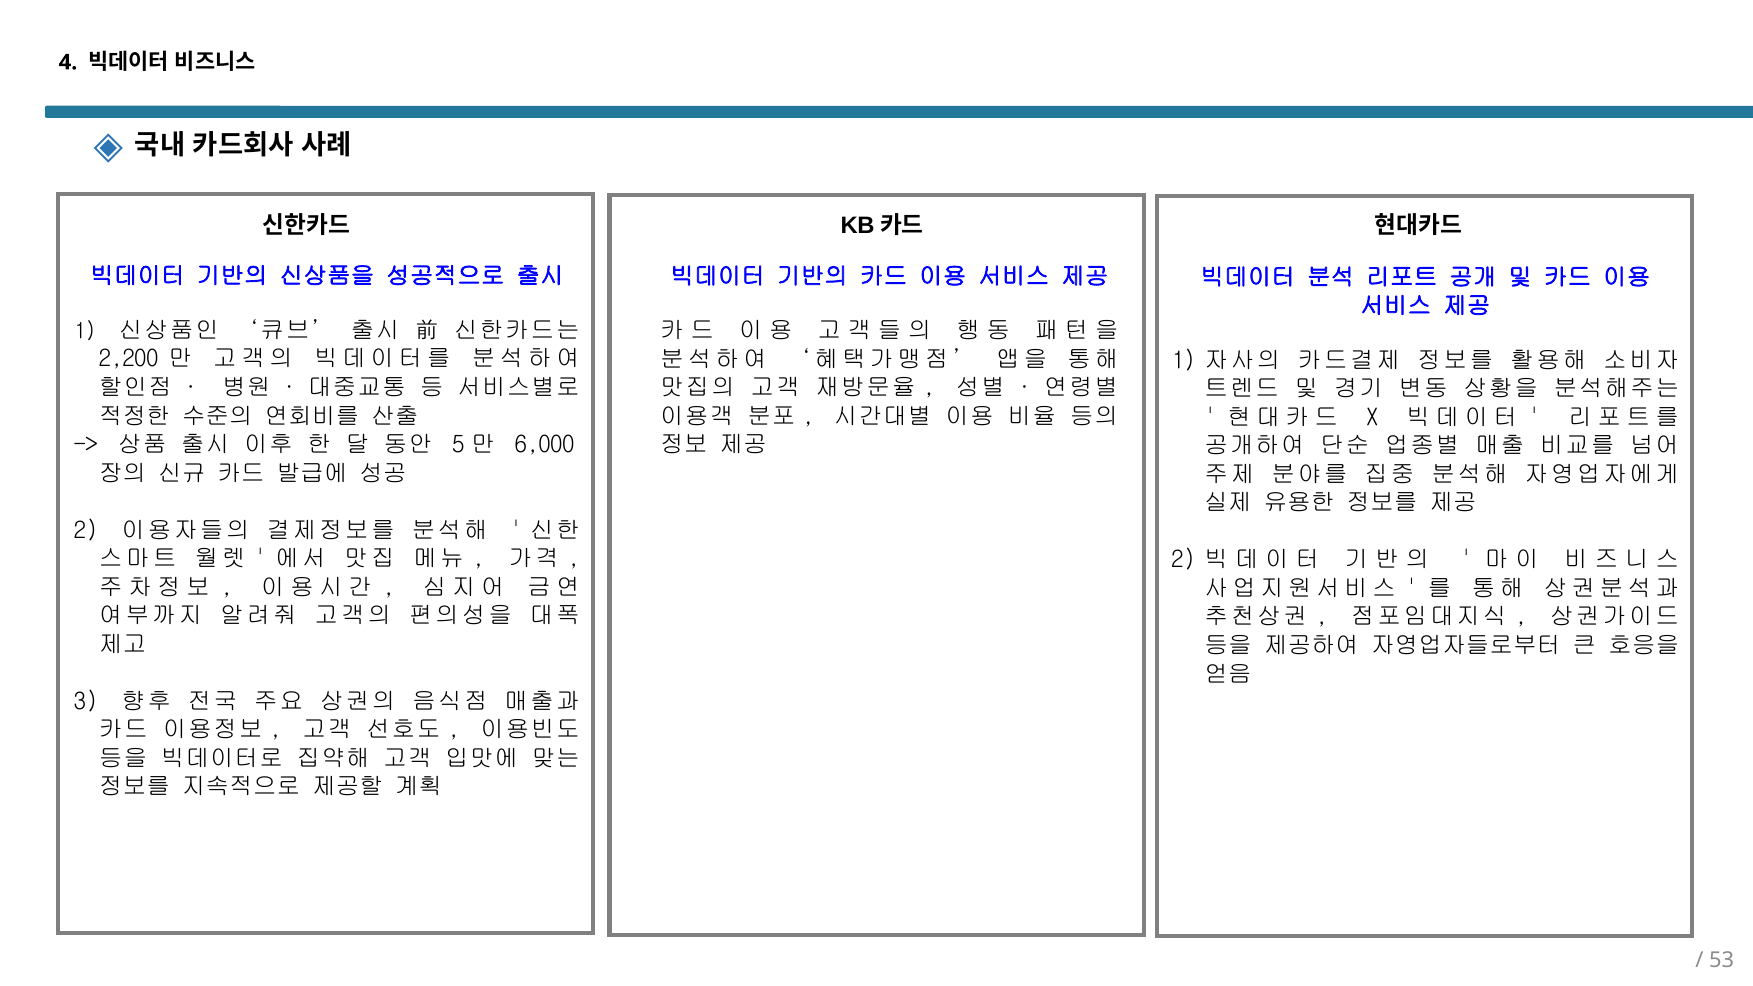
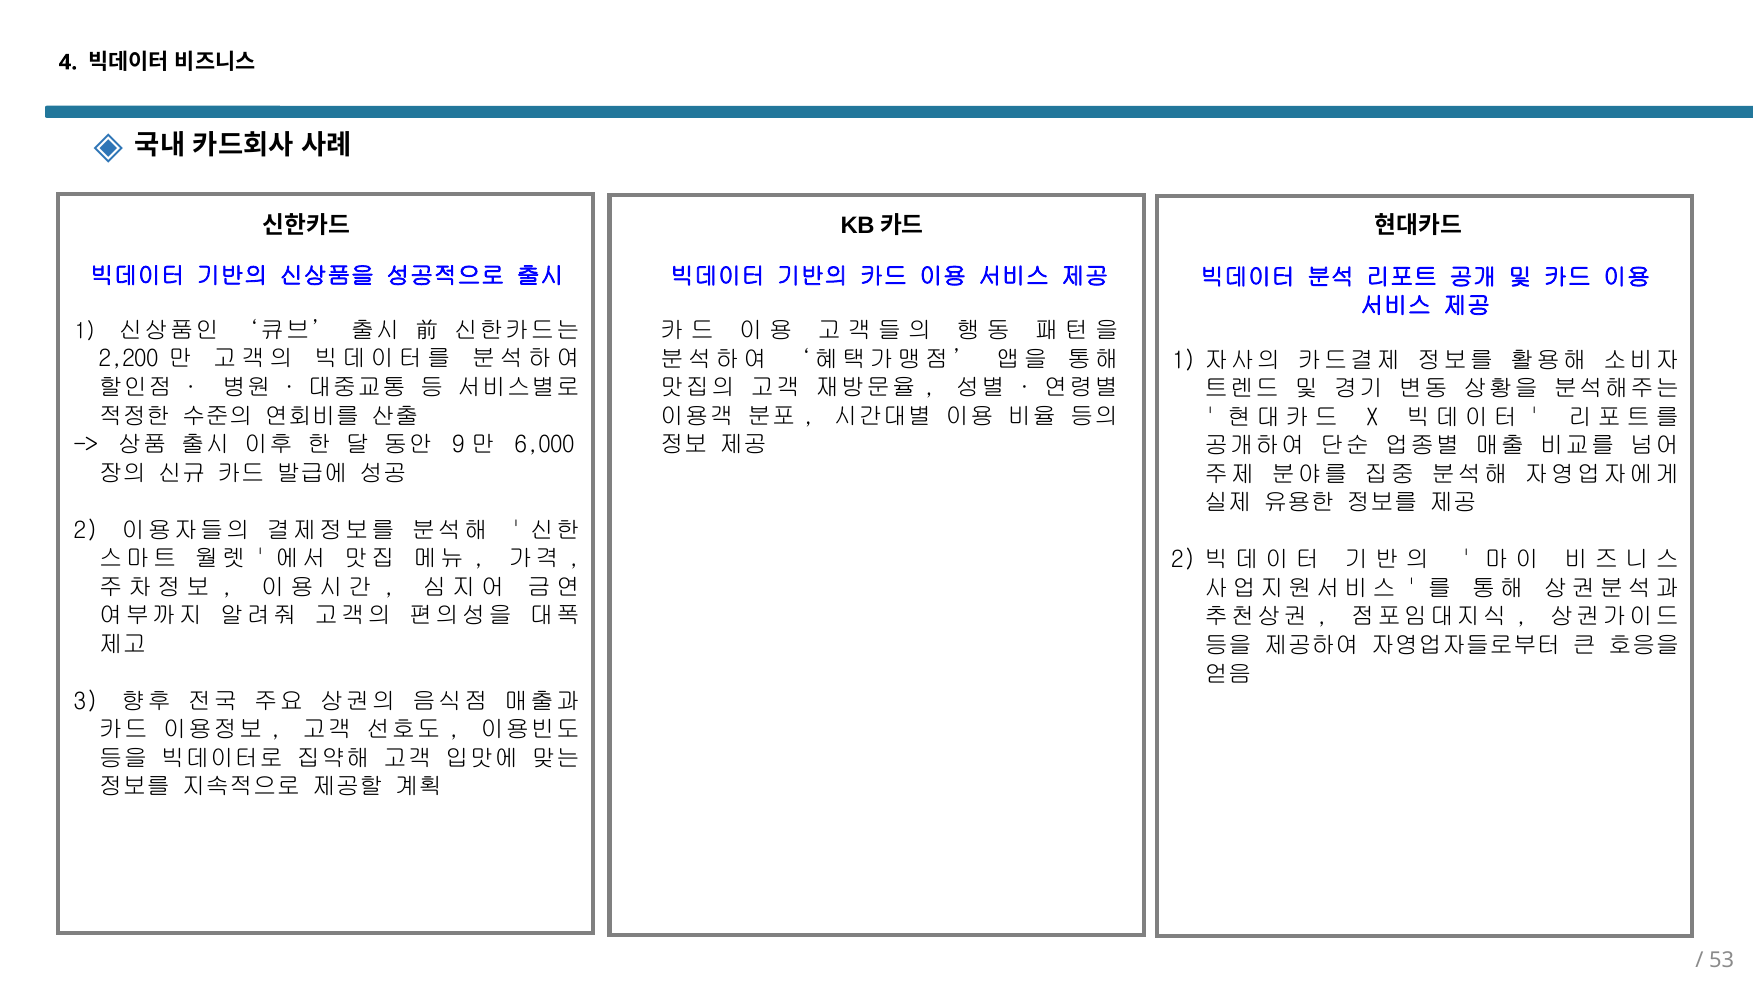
5: 5 -> 9 (458, 445)
